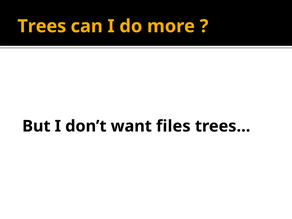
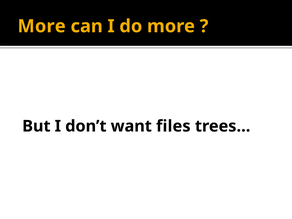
Trees: Trees -> More (42, 26)
